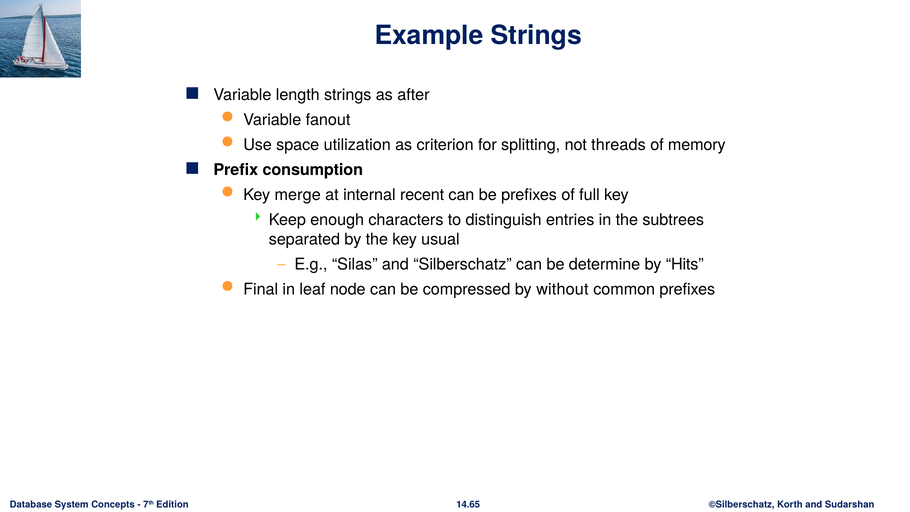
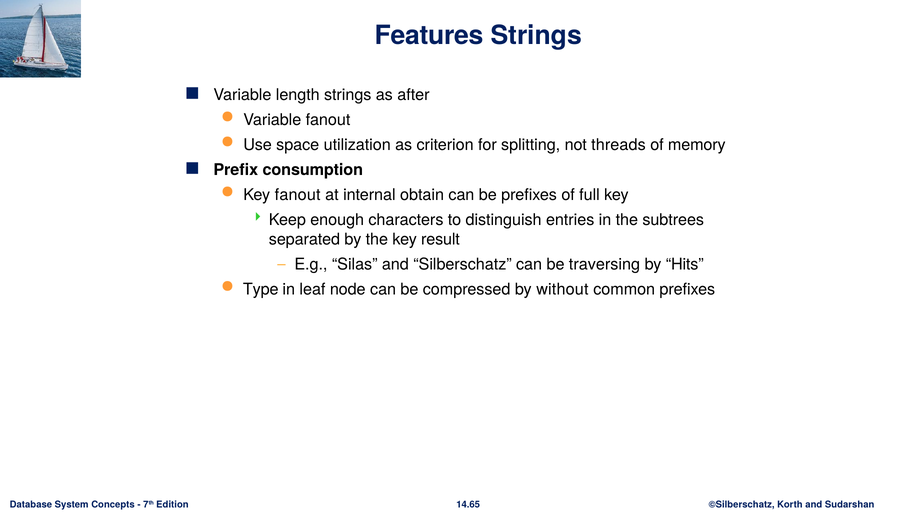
Example: Example -> Features (429, 36)
Key merge: merge -> fanout (298, 195)
recent: recent -> obtain (422, 195)
usual: usual -> result (440, 239)
determine: determine -> traversing (604, 264)
Final: Final -> Type (261, 289)
